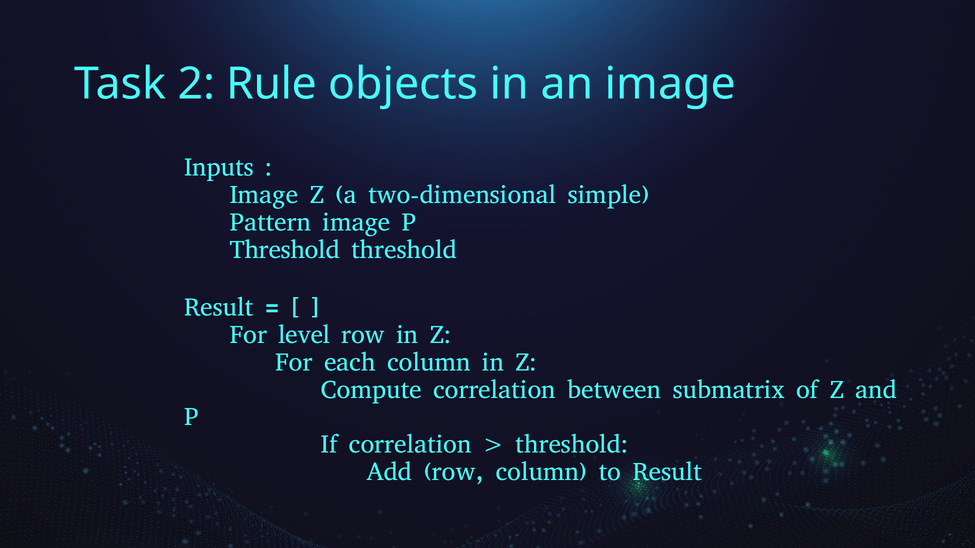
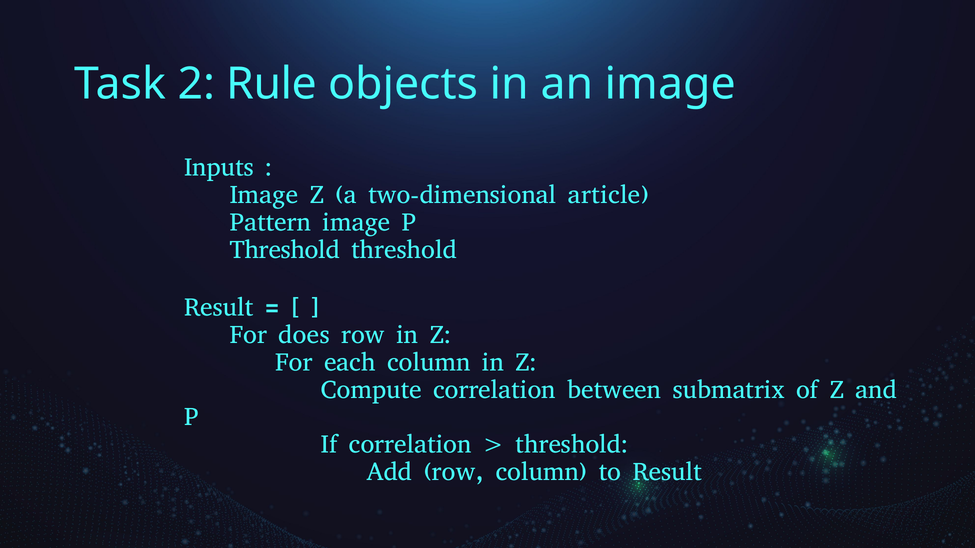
simple: simple -> article (609, 195)
level: level -> does (304, 335)
